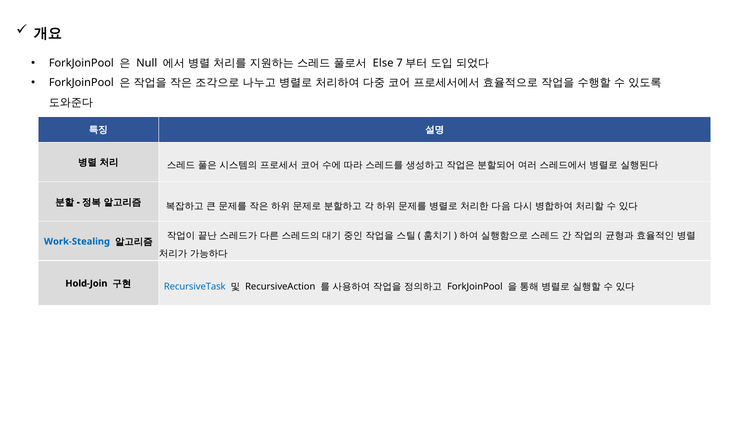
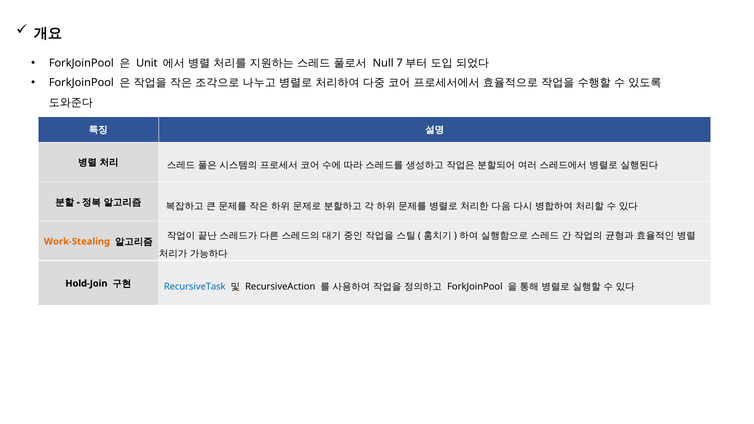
Null: Null -> Unit (147, 63)
Else: Else -> Null (383, 63)
Work-Stealing colour: blue -> orange (77, 242)
